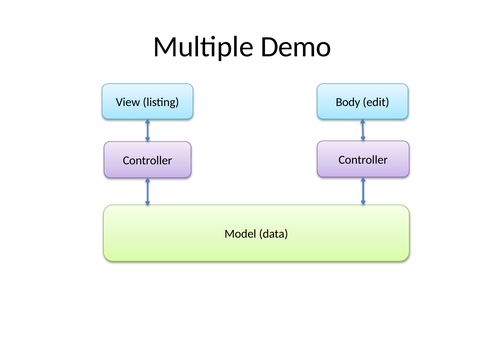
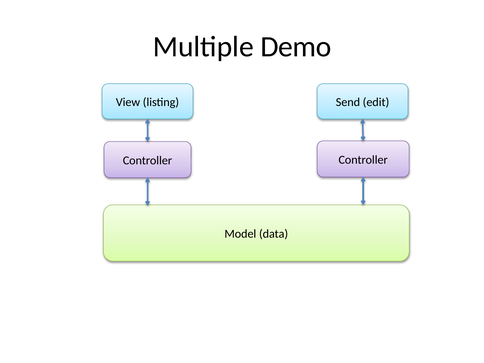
Body: Body -> Send (348, 102)
